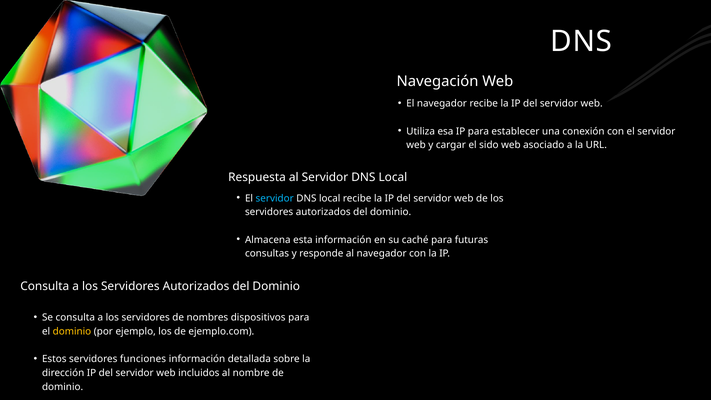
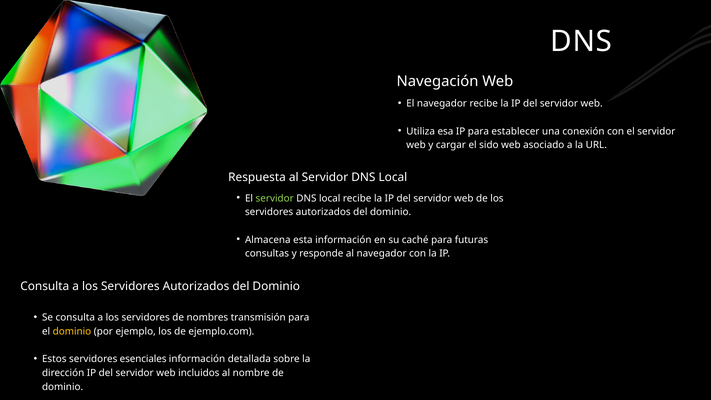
servidor colour: light blue -> light green (275, 198)
dispositivos: dispositivos -> transmisión (258, 318)
funciones: funciones -> esenciales (143, 359)
